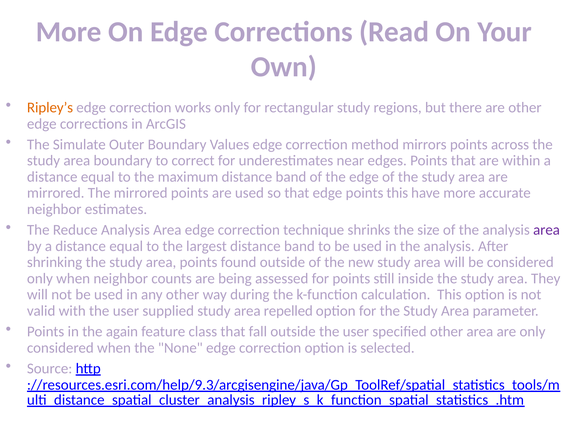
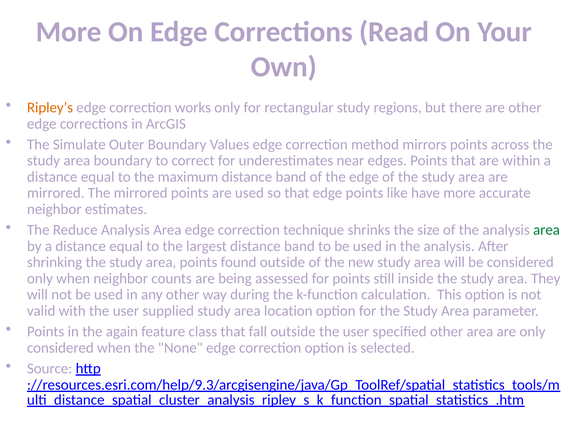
points this: this -> like (397, 193)
area colour: purple -> green (547, 230)
repelled: repelled -> location (288, 311)
